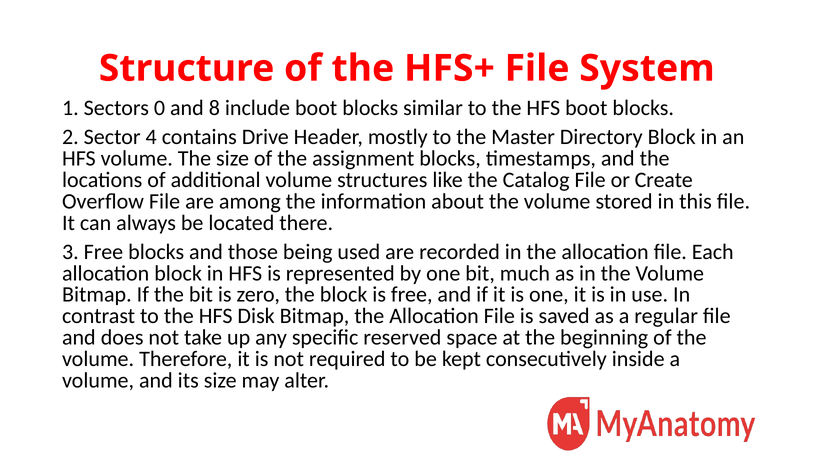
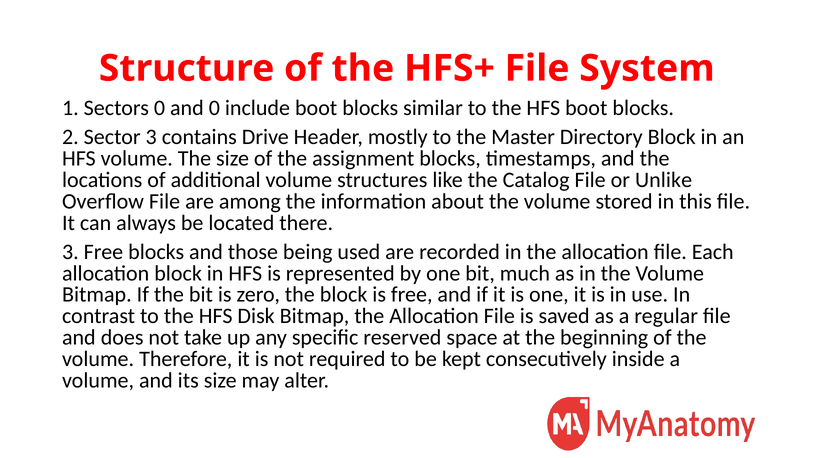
and 8: 8 -> 0 (214, 108)
Sector 4: 4 -> 3 (151, 137)
Create: Create -> Unlike (664, 180)
